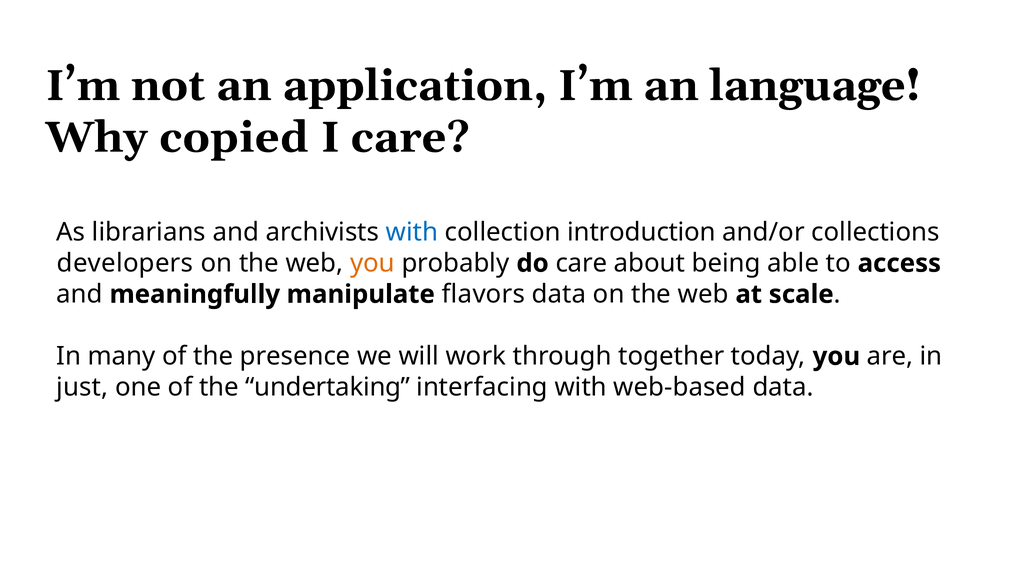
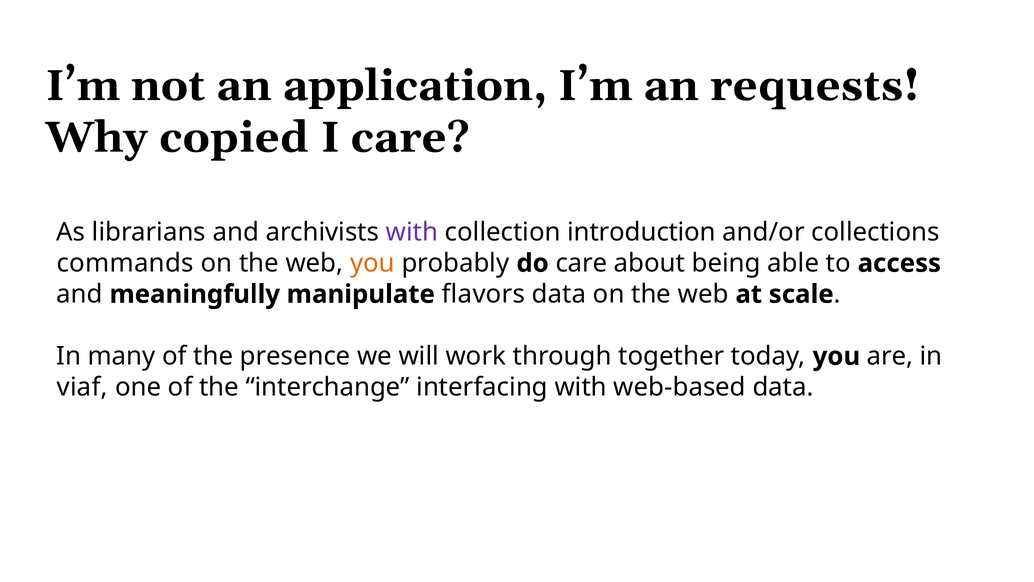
language: language -> requests (815, 86)
with colour: blue -> purple (412, 232)
developers: developers -> commands (125, 263)
just: just -> viaf (82, 387)
undertaking: undertaking -> interchange (328, 387)
